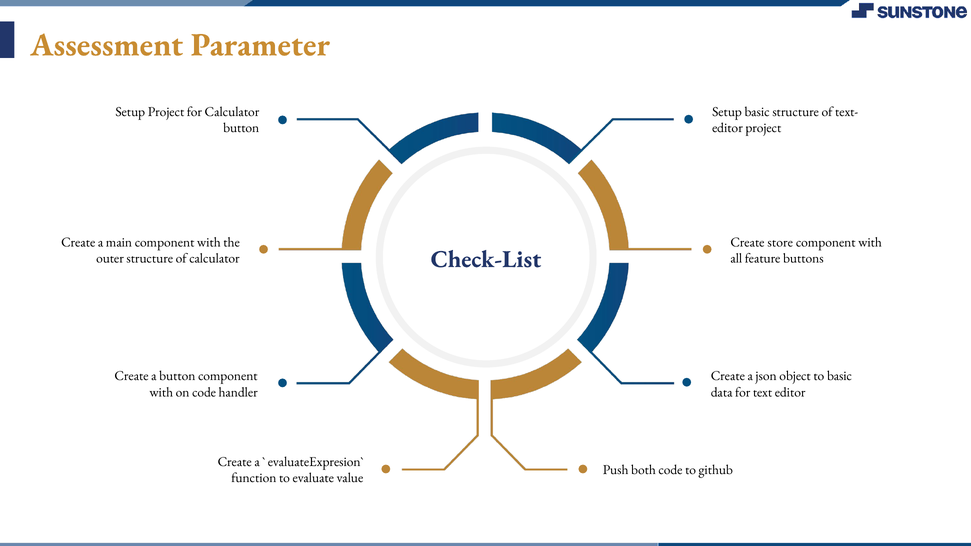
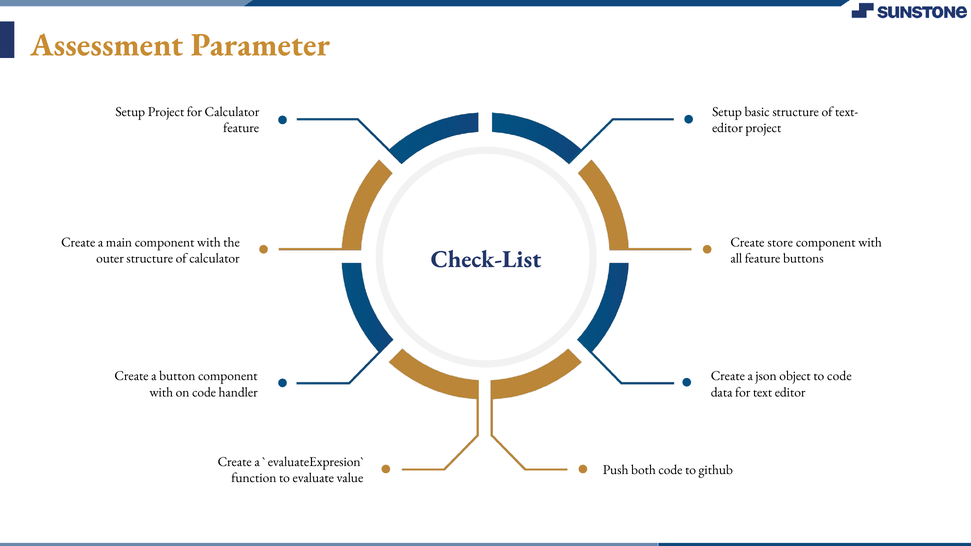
button: button -> feature (241, 128)
to basic: basic -> code (839, 376)
